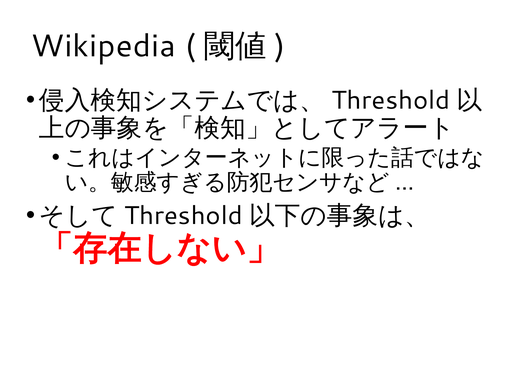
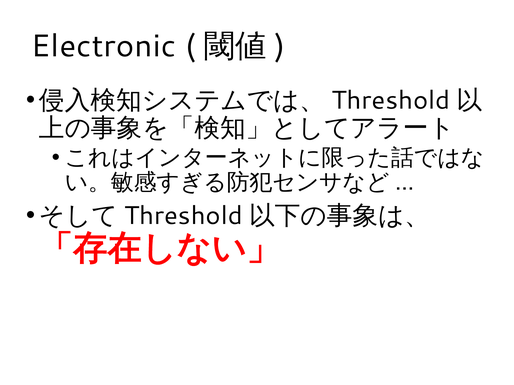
Wikipedia: Wikipedia -> Electronic (104, 46)
